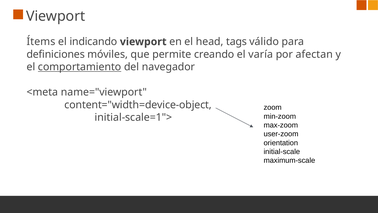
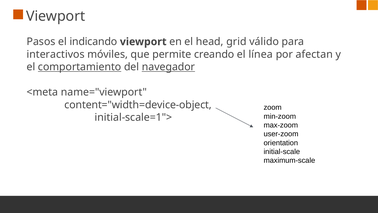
Ítems: Ítems -> Pasos (41, 42)
tags: tags -> grid (236, 42)
definiciones: definiciones -> interactivos (56, 54)
varía: varía -> línea (261, 54)
navegador underline: none -> present (168, 67)
